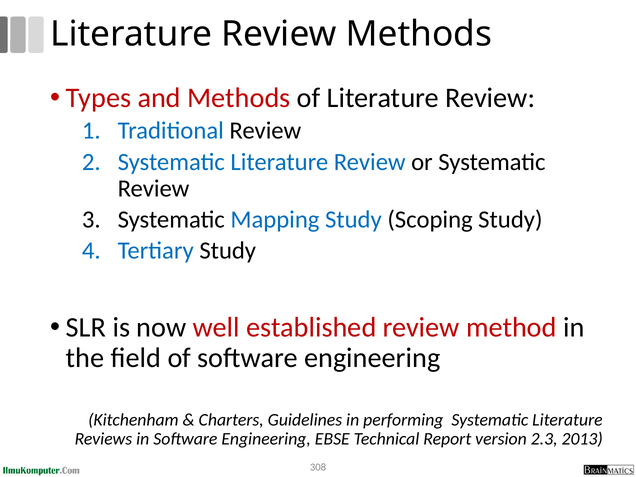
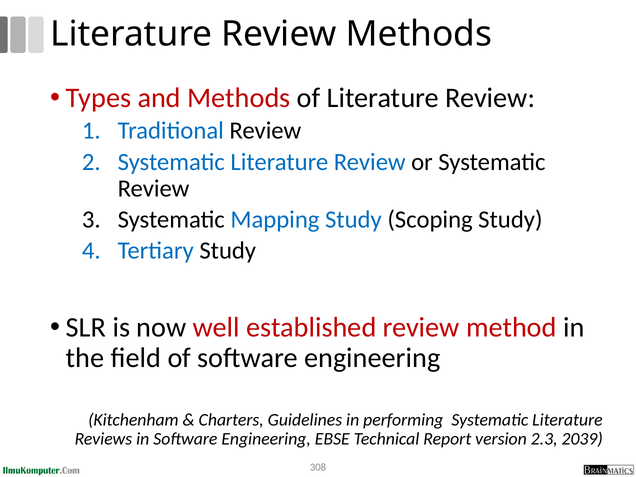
2013: 2013 -> 2039 (582, 439)
